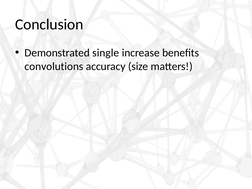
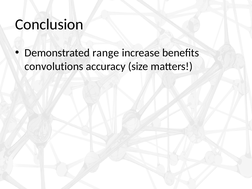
single: single -> range (106, 53)
